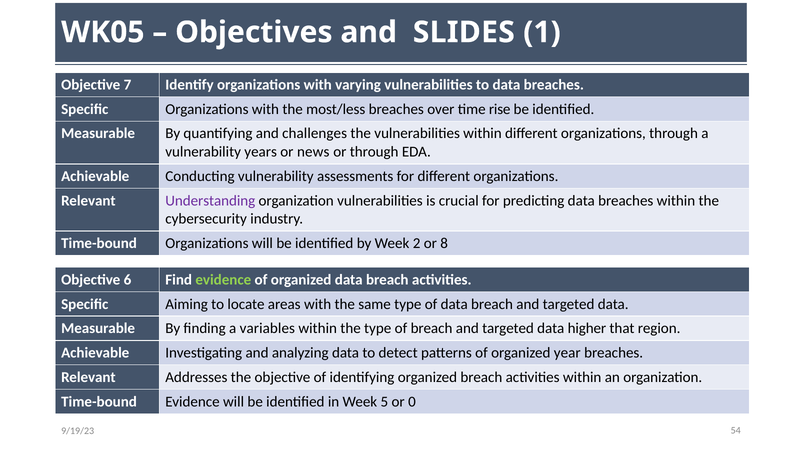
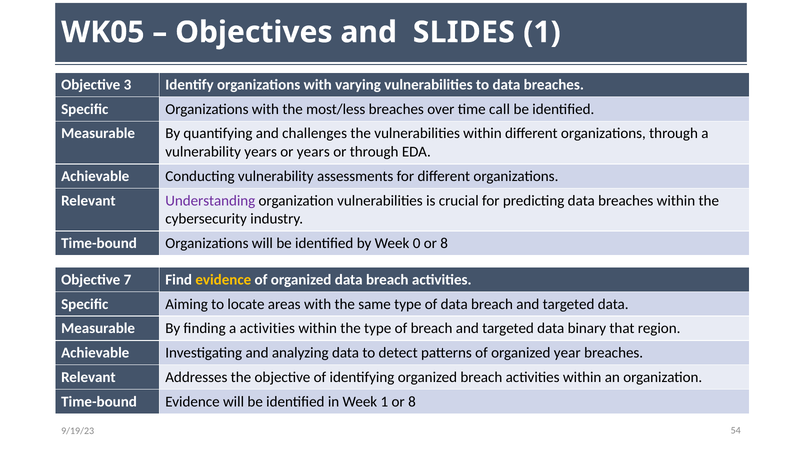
7: 7 -> 3 (128, 85)
rise: rise -> call (500, 109)
or news: news -> years (313, 152)
2: 2 -> 0 (417, 243)
6: 6 -> 7 (128, 280)
evidence colour: light green -> yellow (223, 280)
a variables: variables -> activities (267, 329)
higher: higher -> binary (587, 329)
Week 5: 5 -> 1 (384, 402)
0: 0 -> 8 (412, 402)
